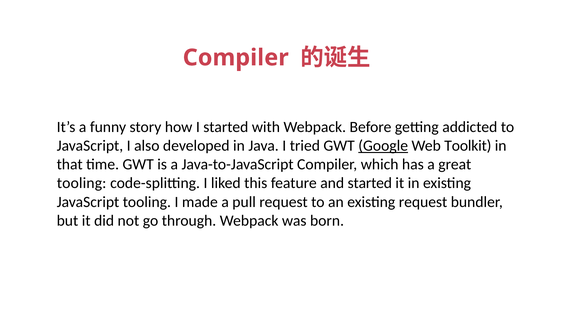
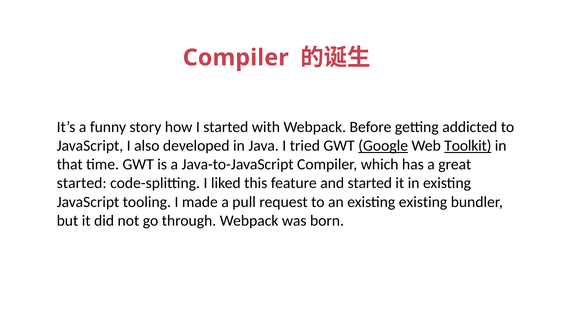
Toolkit underline: none -> present (468, 146)
tooling: tooling -> started (82, 183)
existing request: request -> existing (423, 202)
